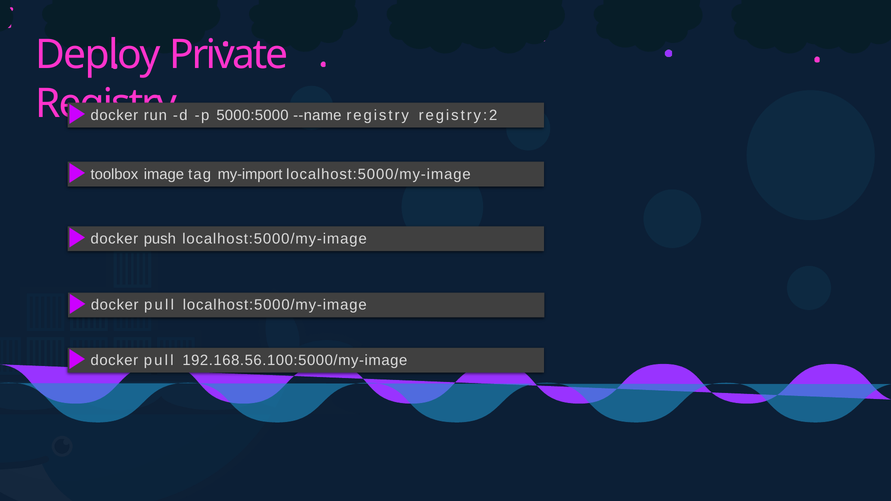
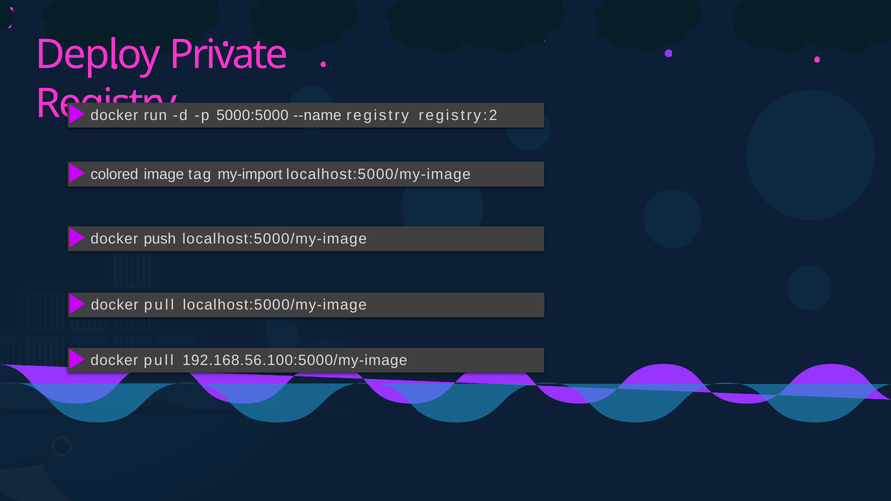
toolbox: toolbox -> colored (114, 174)
